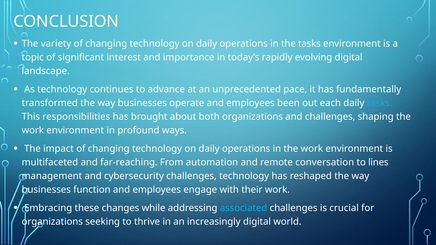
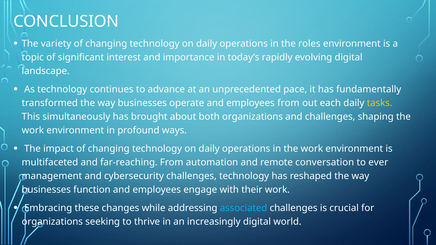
the tasks: tasks -> roles (309, 44)
employees been: been -> from (288, 103)
tasks colour: light blue -> yellow (380, 103)
responsibilities: responsibilities -> simultaneously (76, 117)
lines: lines -> ever (378, 163)
